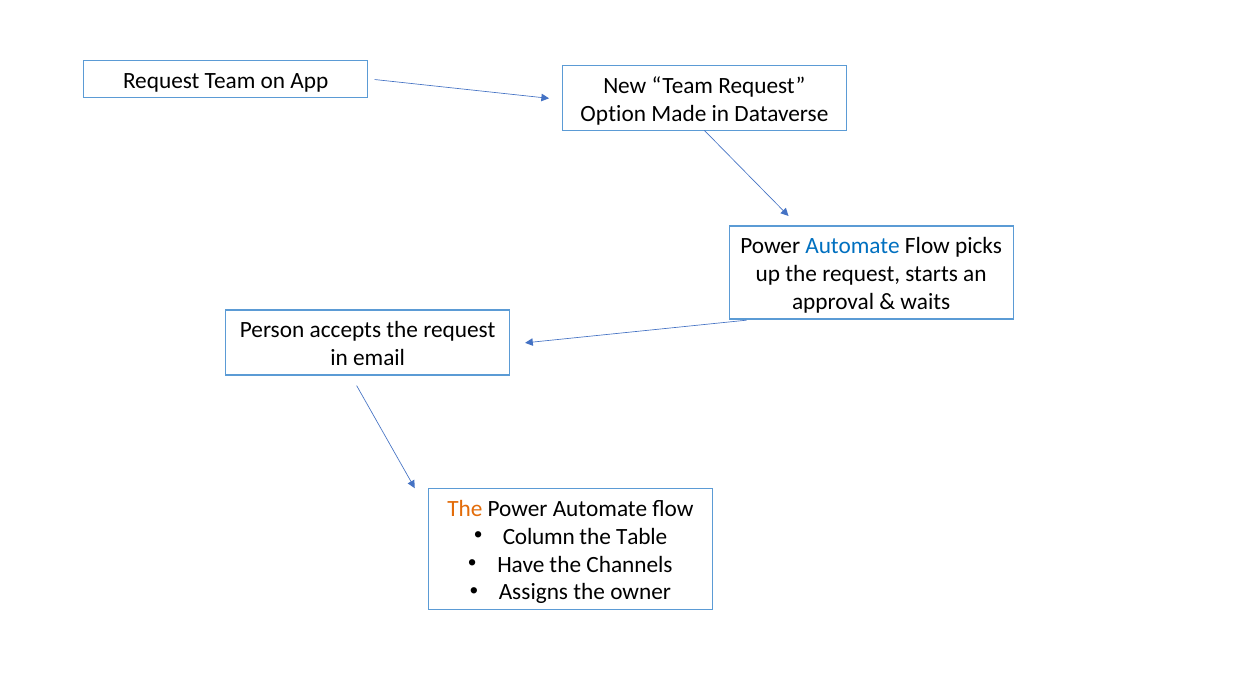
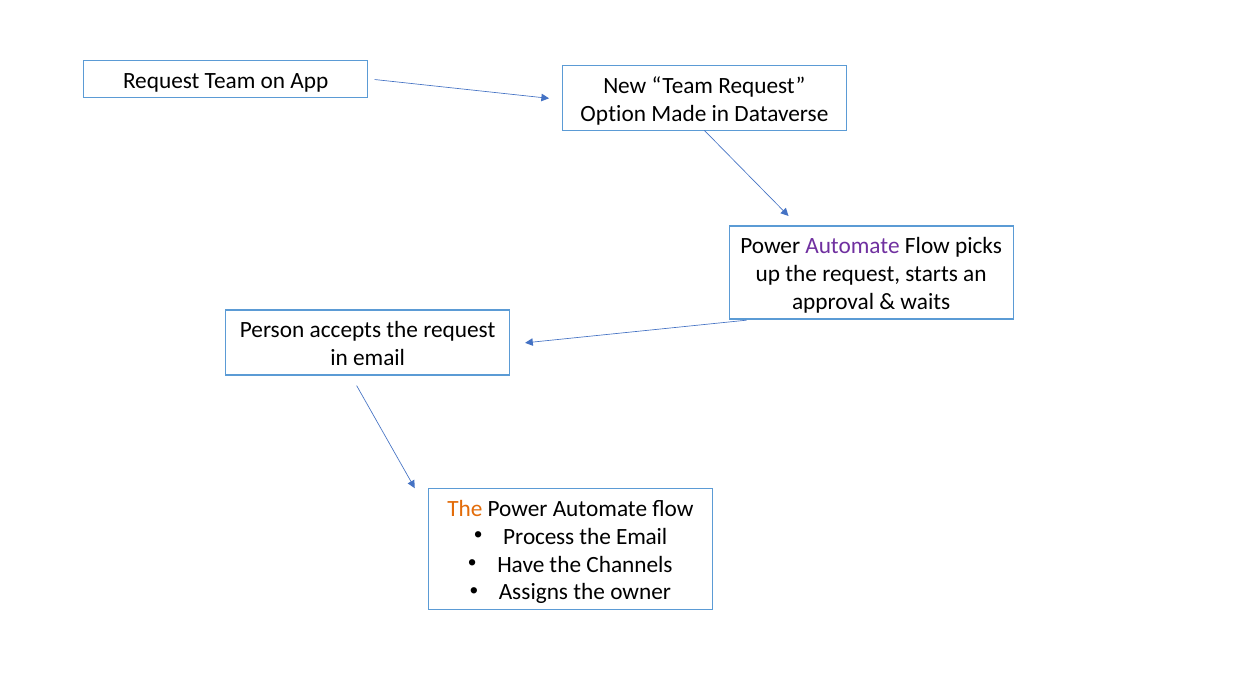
Automate colour: blue -> purple (853, 246)
Column: Column -> Process (539, 536)
the Table: Table -> Email (642, 536)
